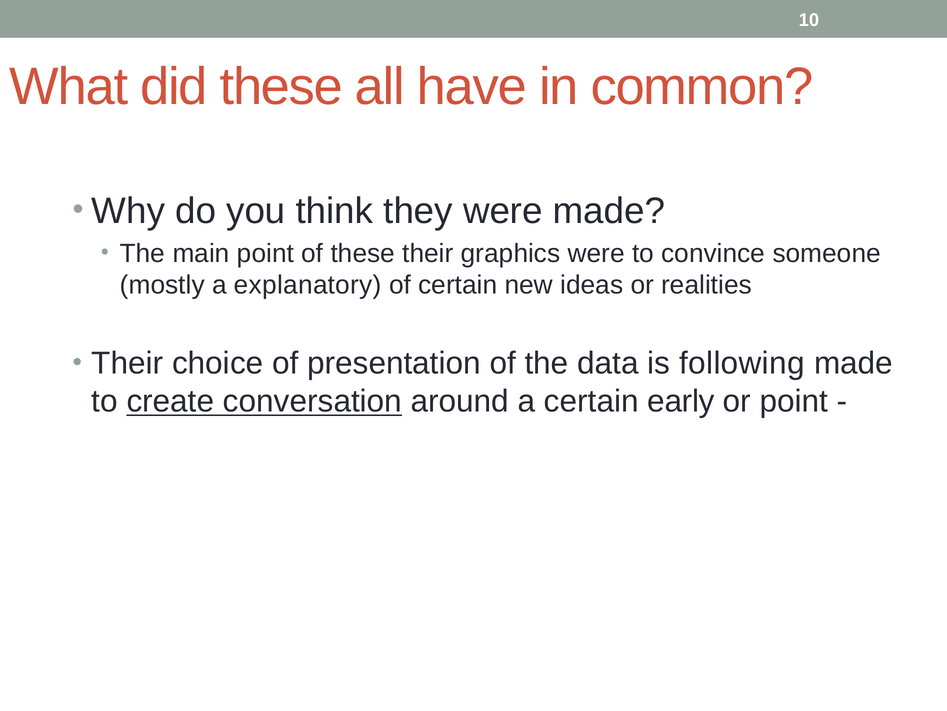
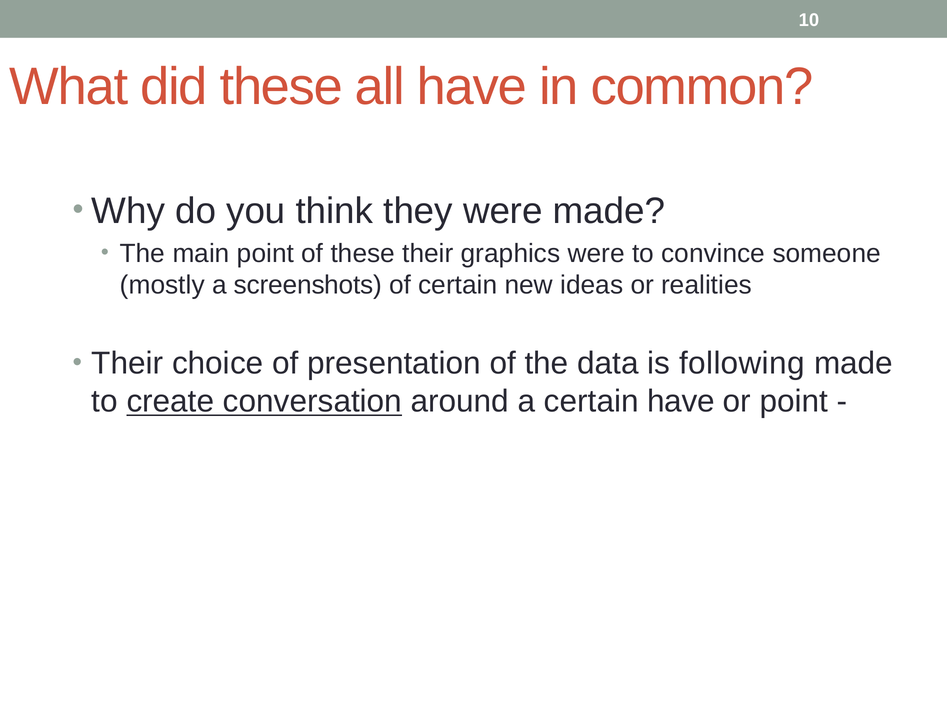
explanatory: explanatory -> screenshots (308, 285)
certain early: early -> have (681, 401)
